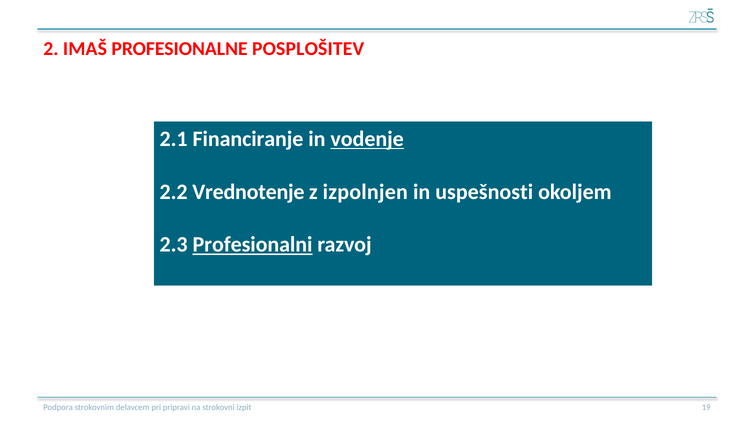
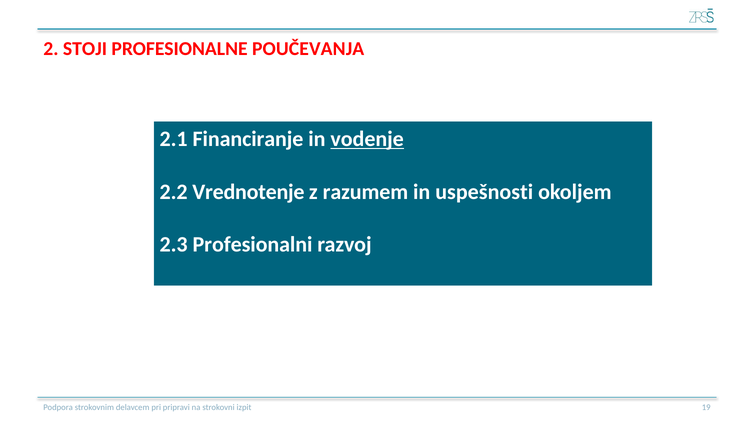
IMAŠ: IMAŠ -> STOJI (85, 49)
POSPLOŠITEV: POSPLOŠITEV -> POUČEVANJA (308, 49)
izpolnjen: izpolnjen -> razumem (365, 192)
Profesionalni underline: present -> none (253, 245)
